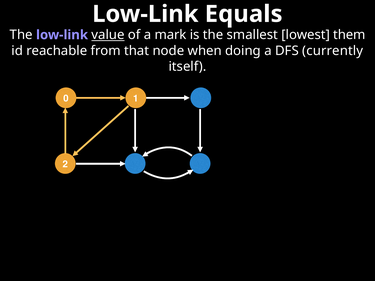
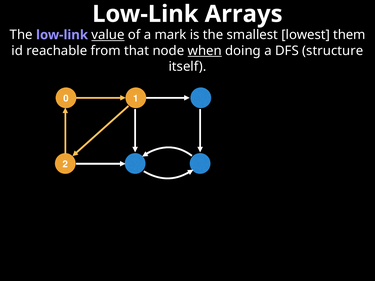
Equals: Equals -> Arrays (244, 14)
when underline: none -> present (205, 51)
currently: currently -> structure (333, 51)
